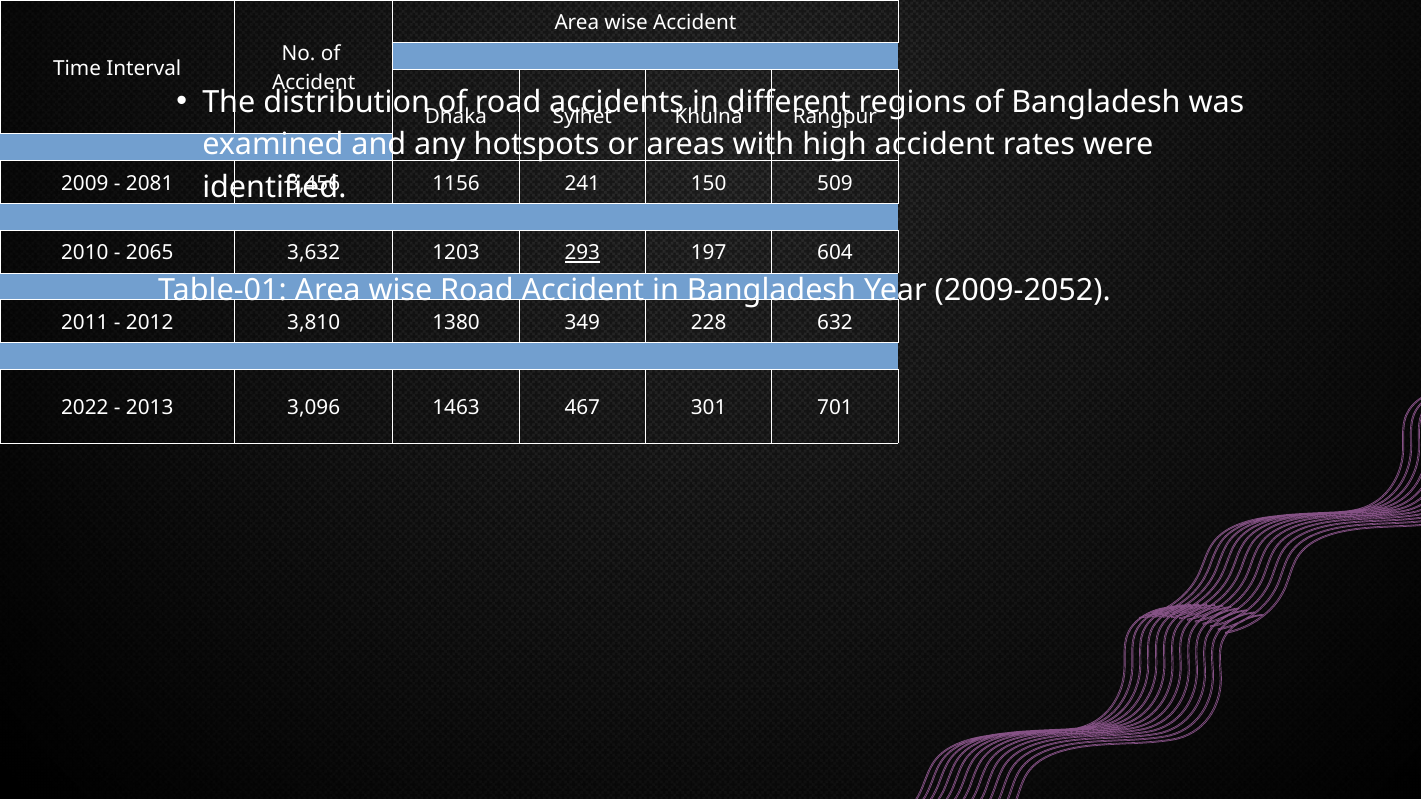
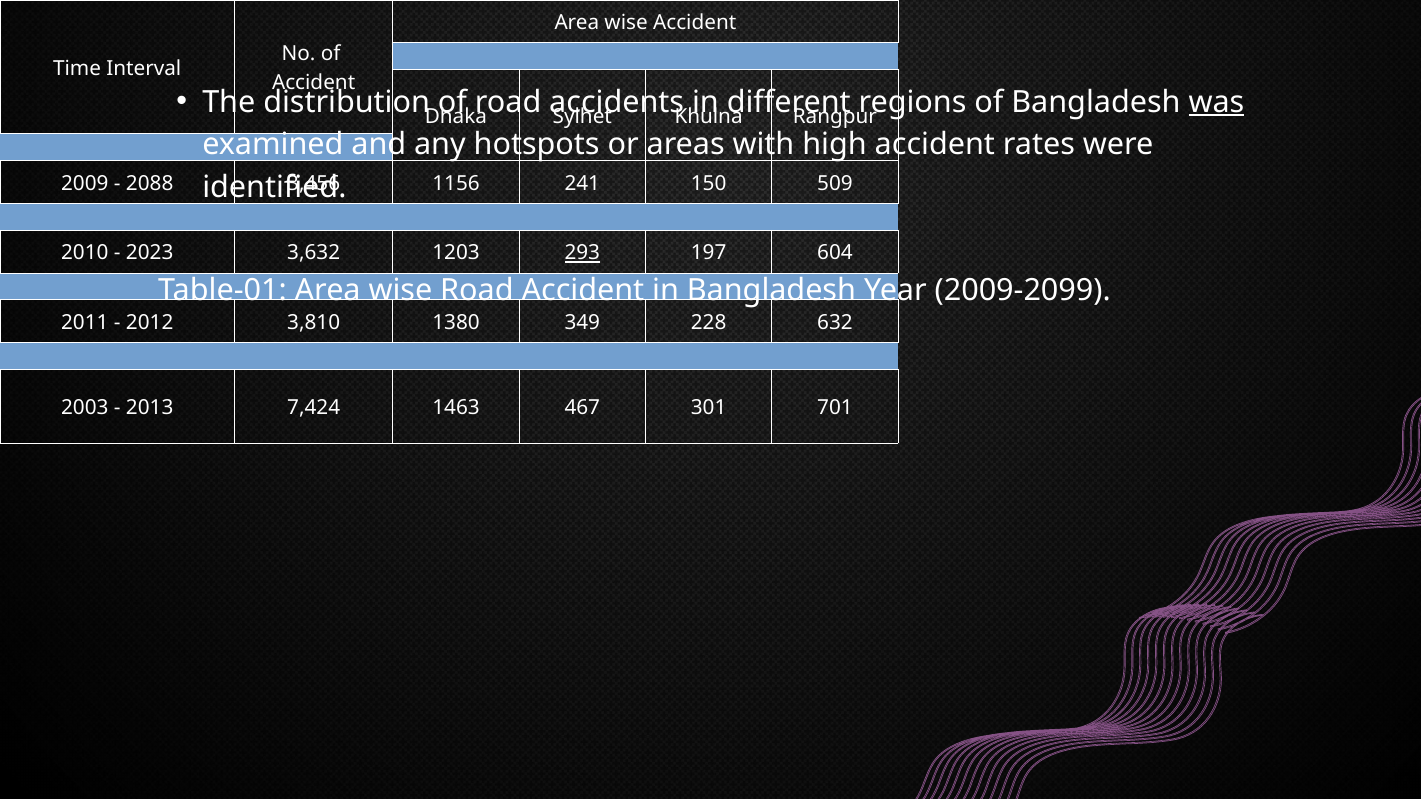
was underline: none -> present (1216, 102)
2081: 2081 -> 2088 (150, 184)
2065: 2065 -> 2023 (150, 253)
2009-2052: 2009-2052 -> 2009-2099 (1023, 290)
2022: 2022 -> 2003 (85, 408)
3,096: 3,096 -> 7,424 (314, 408)
